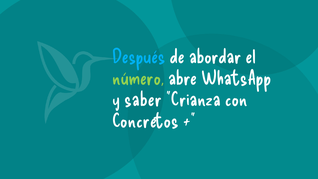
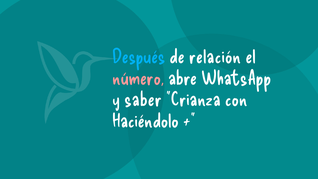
abordar: abordar -> relación (215, 57)
número colour: light green -> pink (138, 78)
Concretos: Concretos -> Haciéndolo (146, 121)
